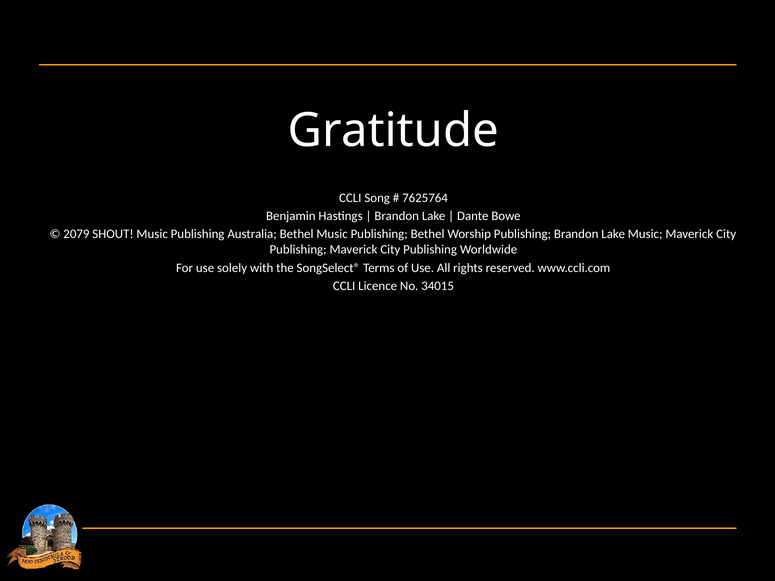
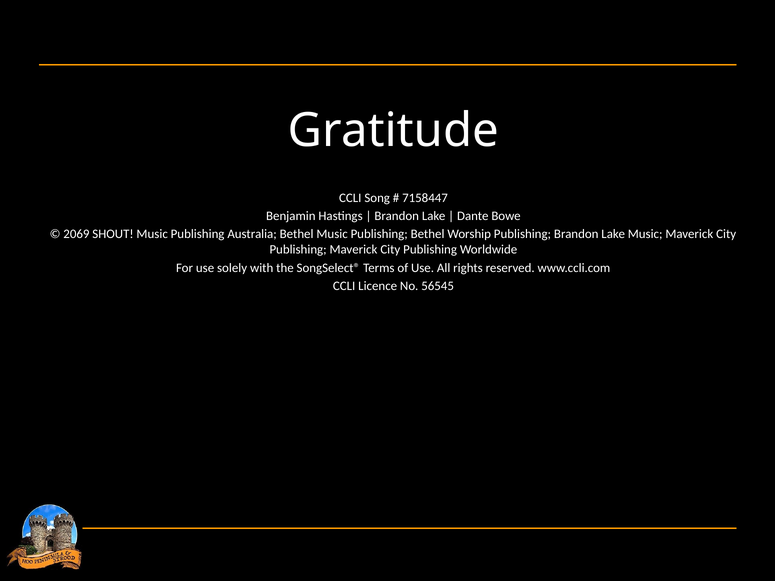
7625764: 7625764 -> 7158447 (425, 198)
2079: 2079 -> 2069 (76, 234)
34015: 34015 -> 56545 (438, 286)
